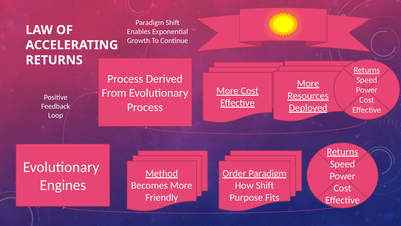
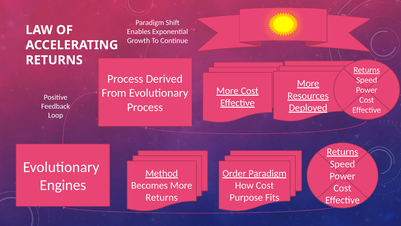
How Shift: Shift -> Cost (265, 185)
Friendly: Friendly -> Returns (162, 197)
